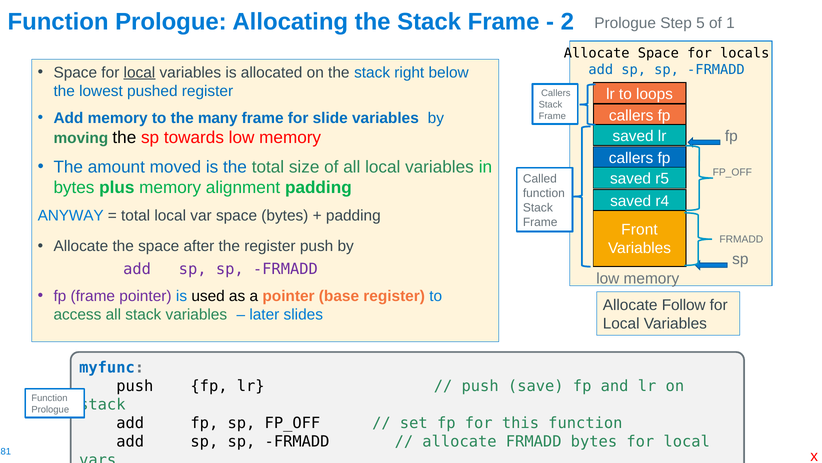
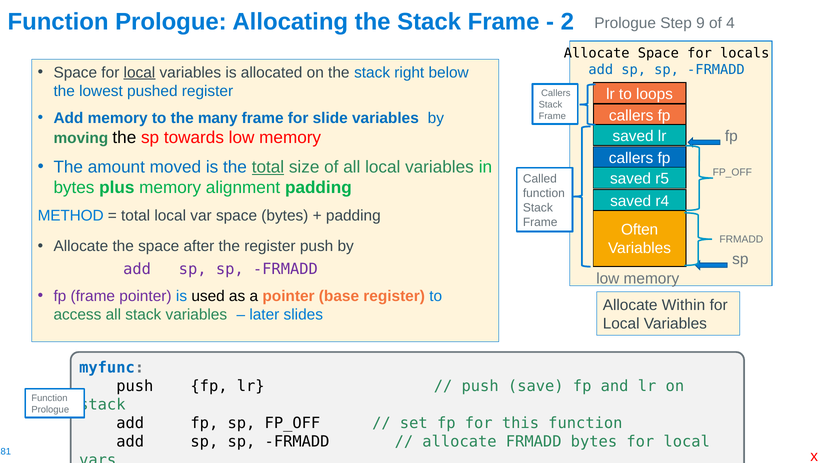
5: 5 -> 9 (700, 23)
1: 1 -> 4 (730, 23)
total underline: none -> present (268, 167)
ANYWAY: ANYWAY -> METHOD (71, 215)
Front: Front -> Often (640, 230)
Follow: Follow -> Within (684, 305)
